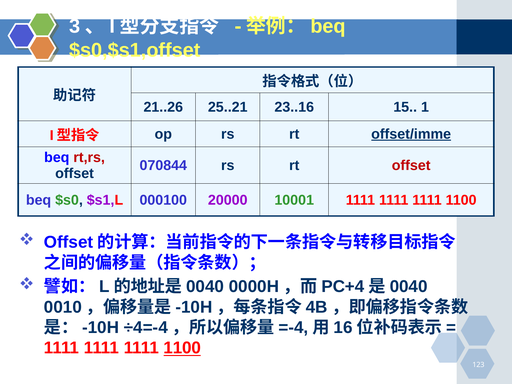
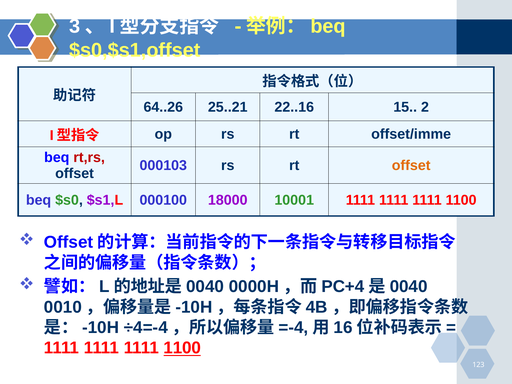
21..26: 21..26 -> 64..26 (163, 107)
23..16: 23..16 -> 22..16 (294, 107)
1: 1 -> 2 (425, 107)
offset/imme underline: present -> none (411, 134)
070844: 070844 -> 000103 (163, 165)
offset colour: red -> orange (411, 165)
20000: 20000 -> 18000 (228, 200)
